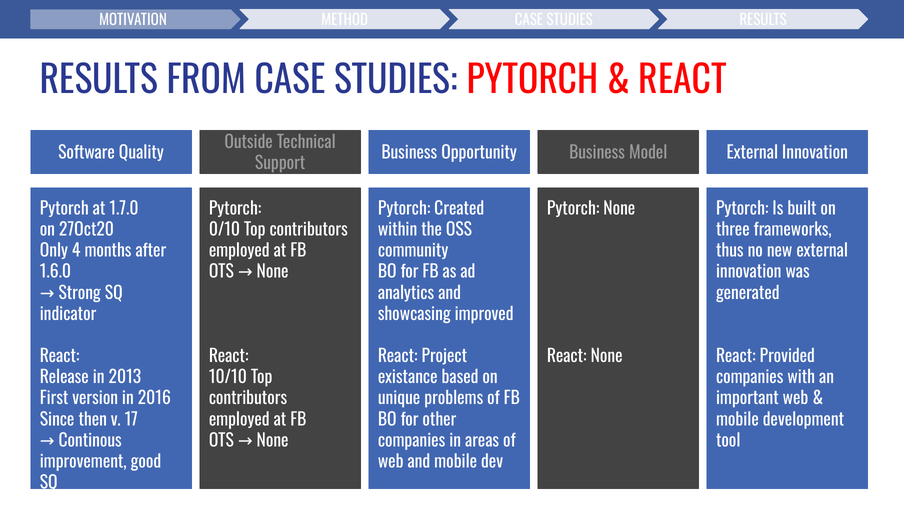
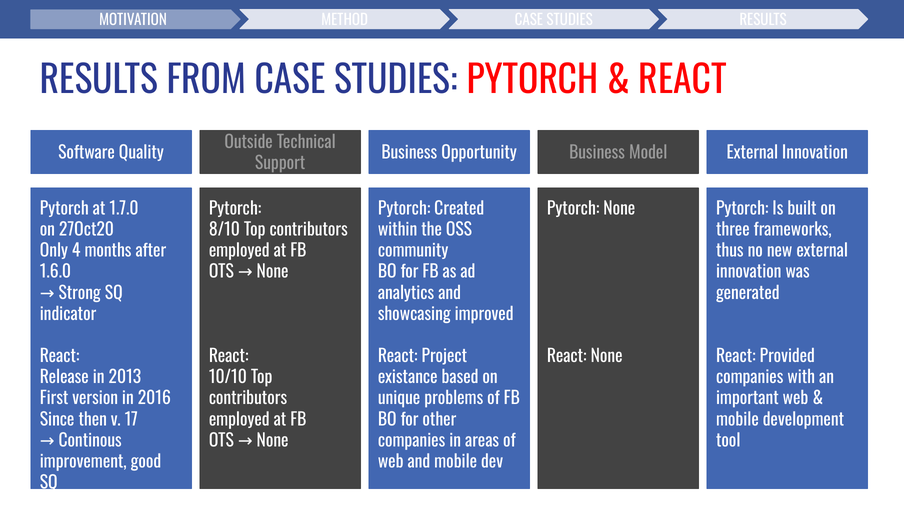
0/10: 0/10 -> 8/10 (224, 230)
